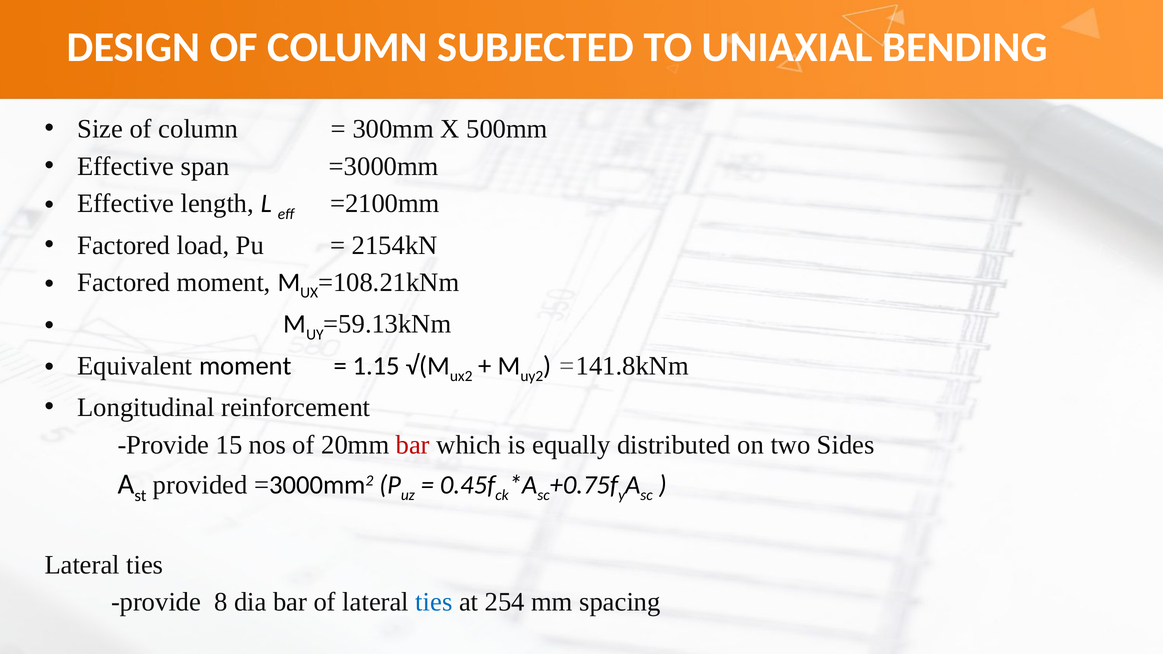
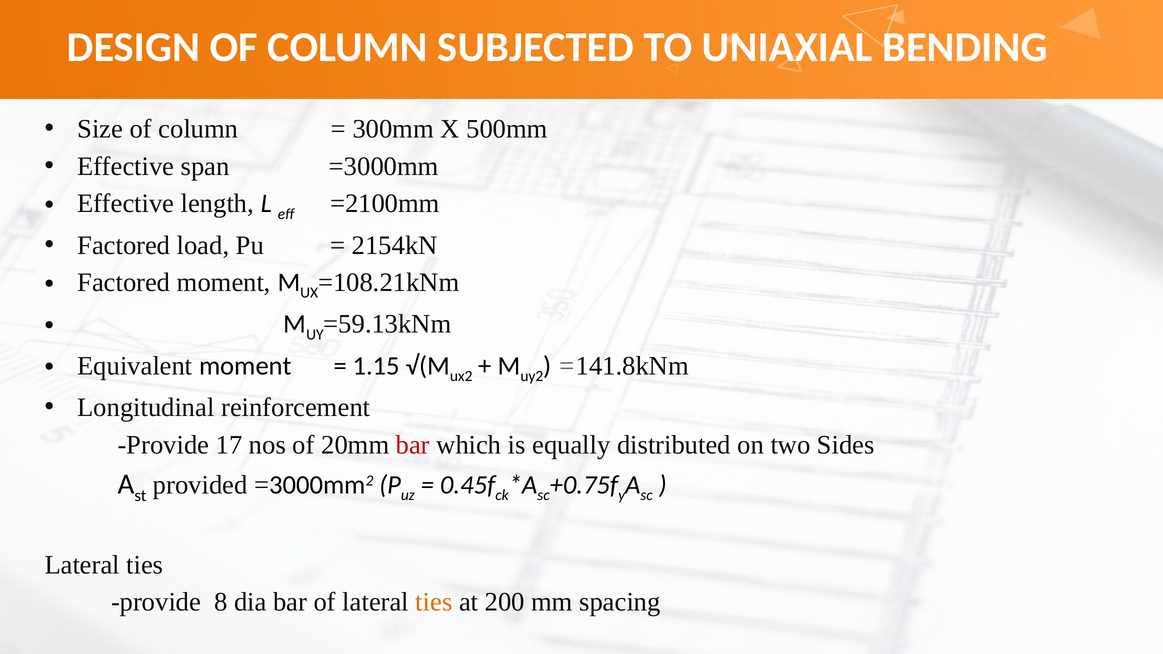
15: 15 -> 17 (229, 445)
ties colour: blue -> orange (434, 602)
254: 254 -> 200 (505, 602)
